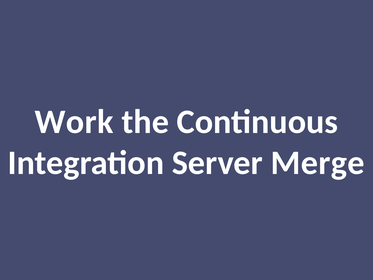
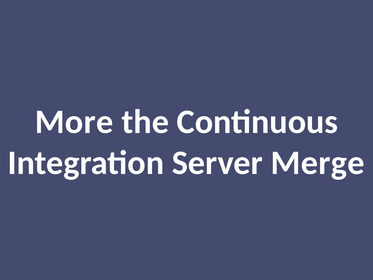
Work: Work -> More (74, 122)
